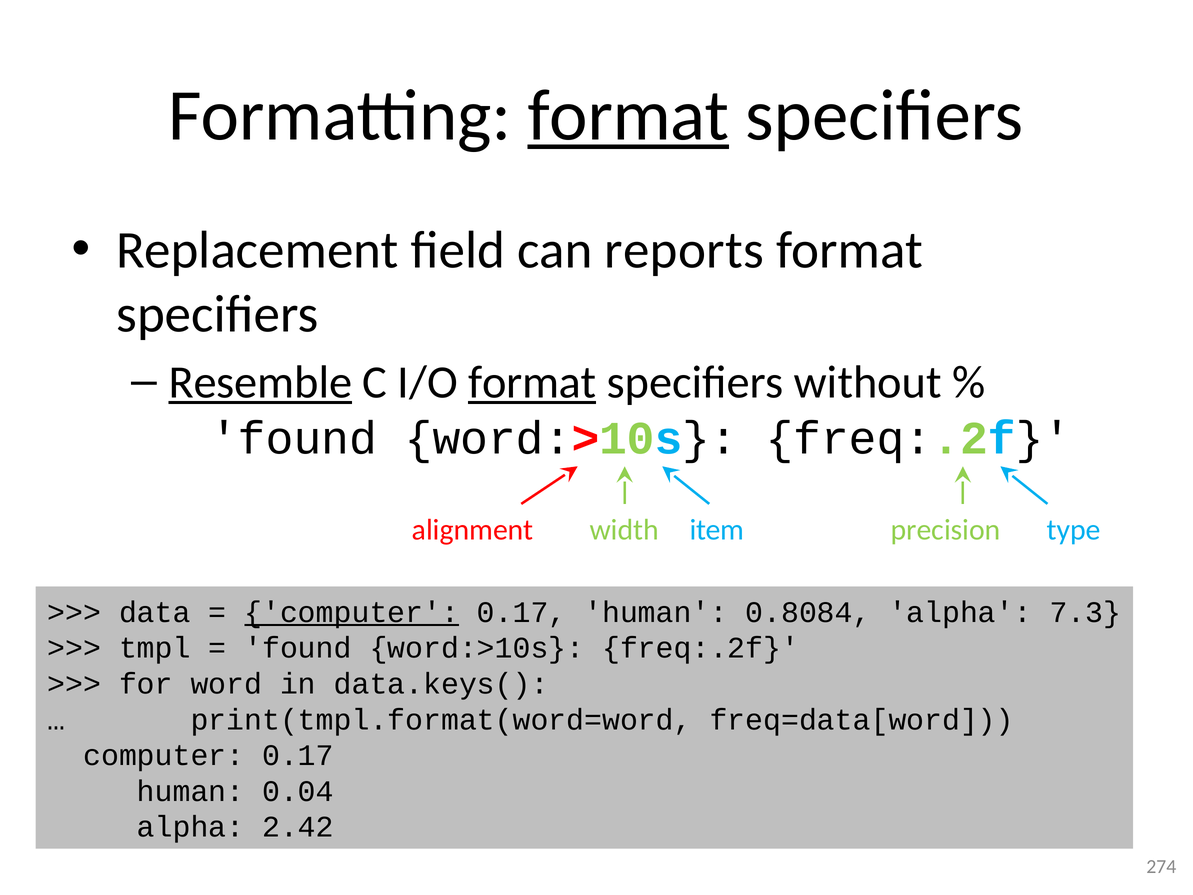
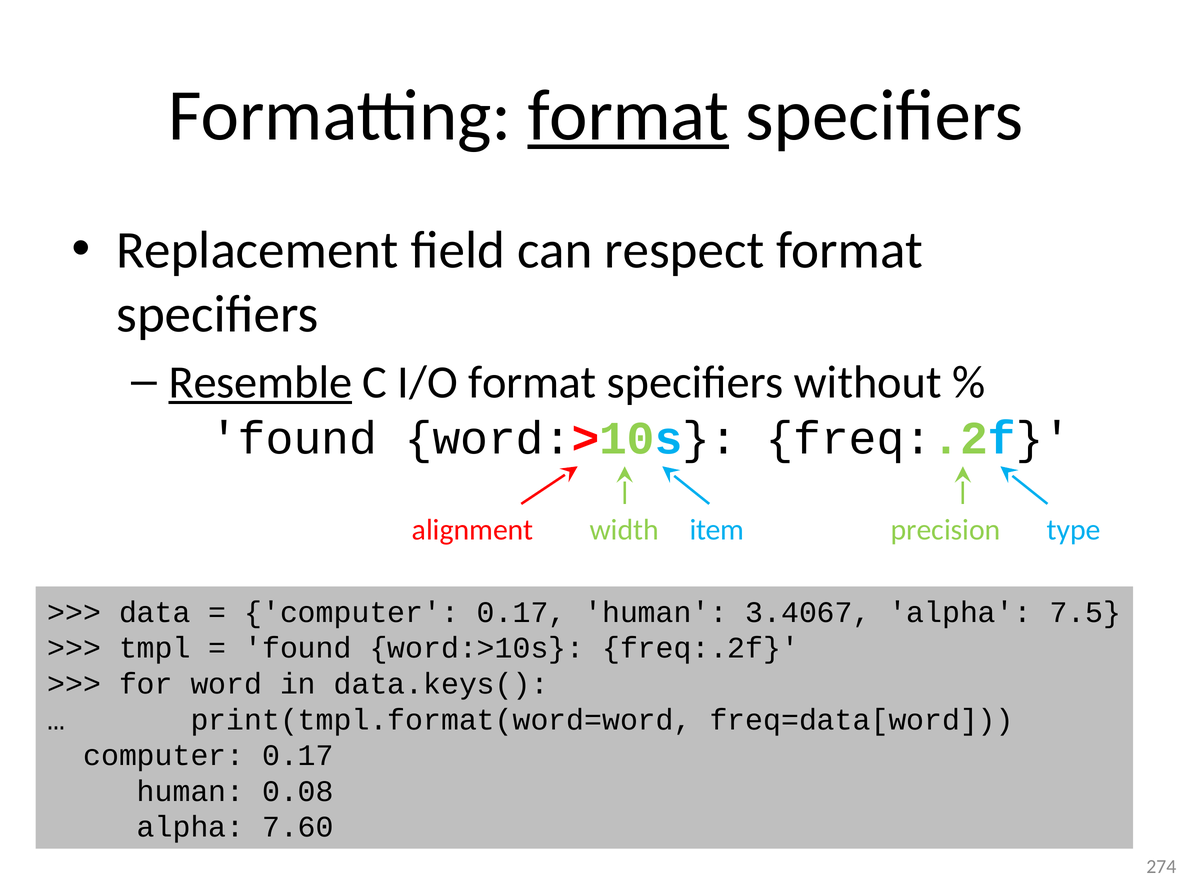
reports: reports -> respect (684, 250)
format underline: present -> none (532, 382)
computer underline: present -> none (352, 612)
0.8084: 0.8084 -> 3.4067 (808, 612)
7.3: 7.3 -> 7.5 (1085, 612)
0.04: 0.04 -> 0.08 (298, 791)
2.42: 2.42 -> 7.60 (298, 827)
